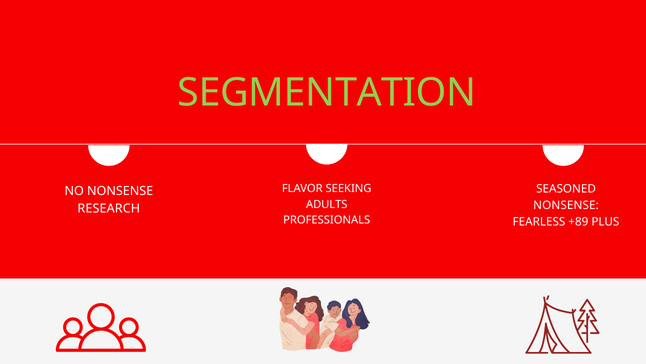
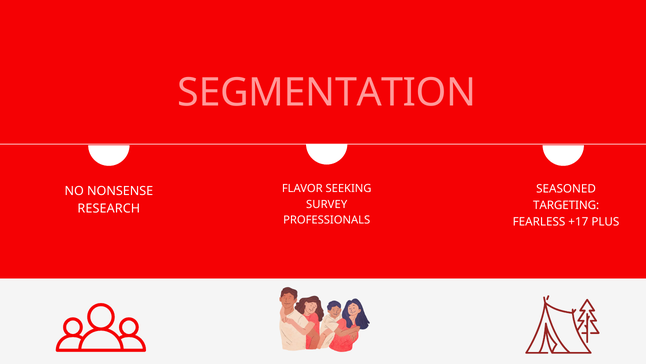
SEGMENTATION colour: light green -> pink (327, 93)
ADULTS: ADULTS -> SURVEY (327, 204)
NONSENSE: NONSENSE -> TARGETING (566, 205)
+89: +89 -> +17 (578, 221)
